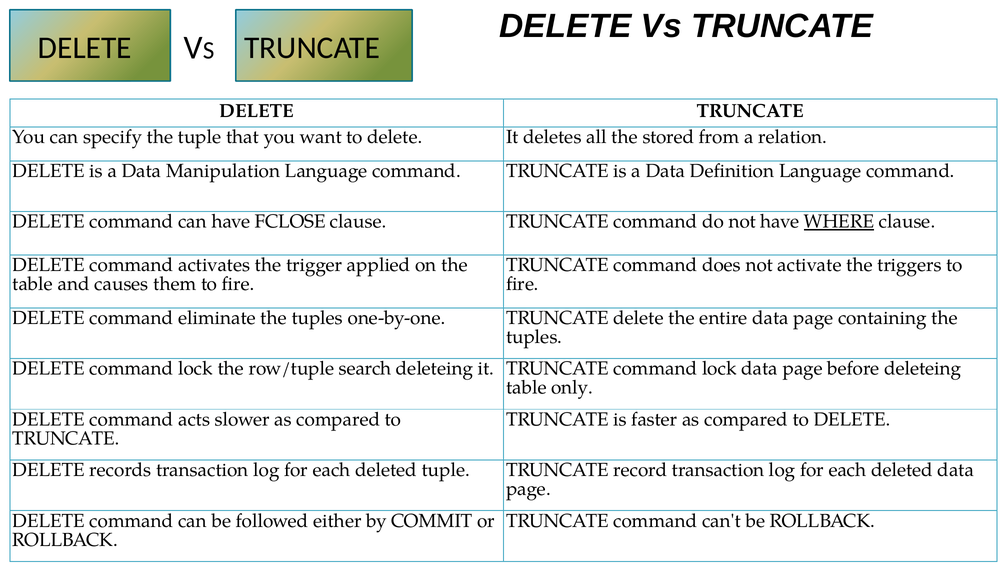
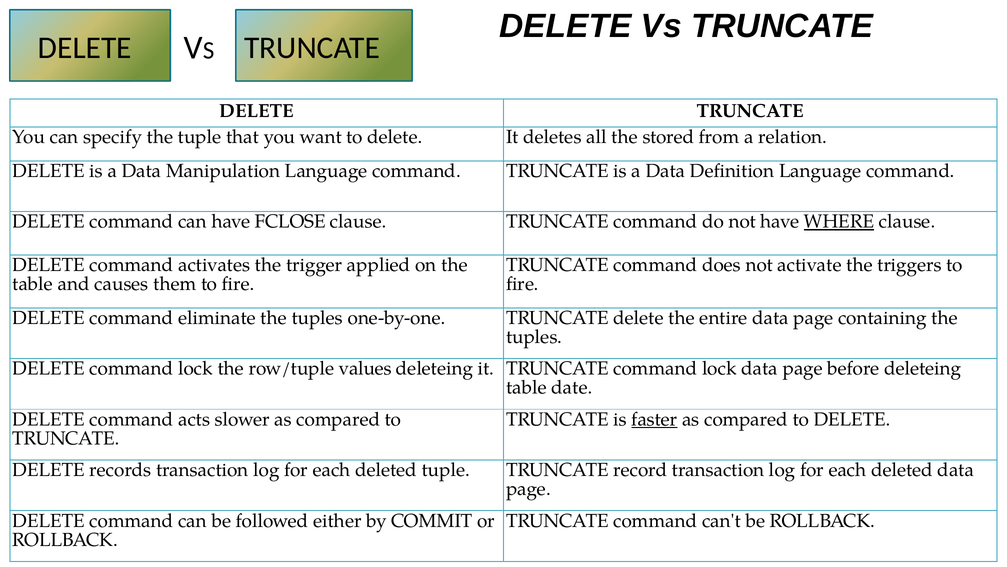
search: search -> values (365, 368)
only: only -> date (572, 387)
faster underline: none -> present (654, 419)
